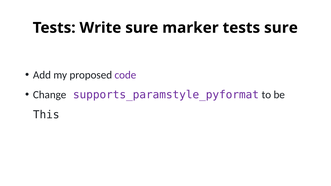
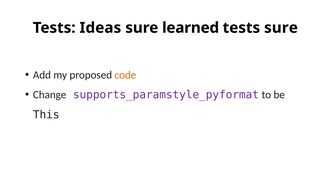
Write: Write -> Ideas (100, 28)
marker: marker -> learned (191, 28)
code colour: purple -> orange (125, 75)
